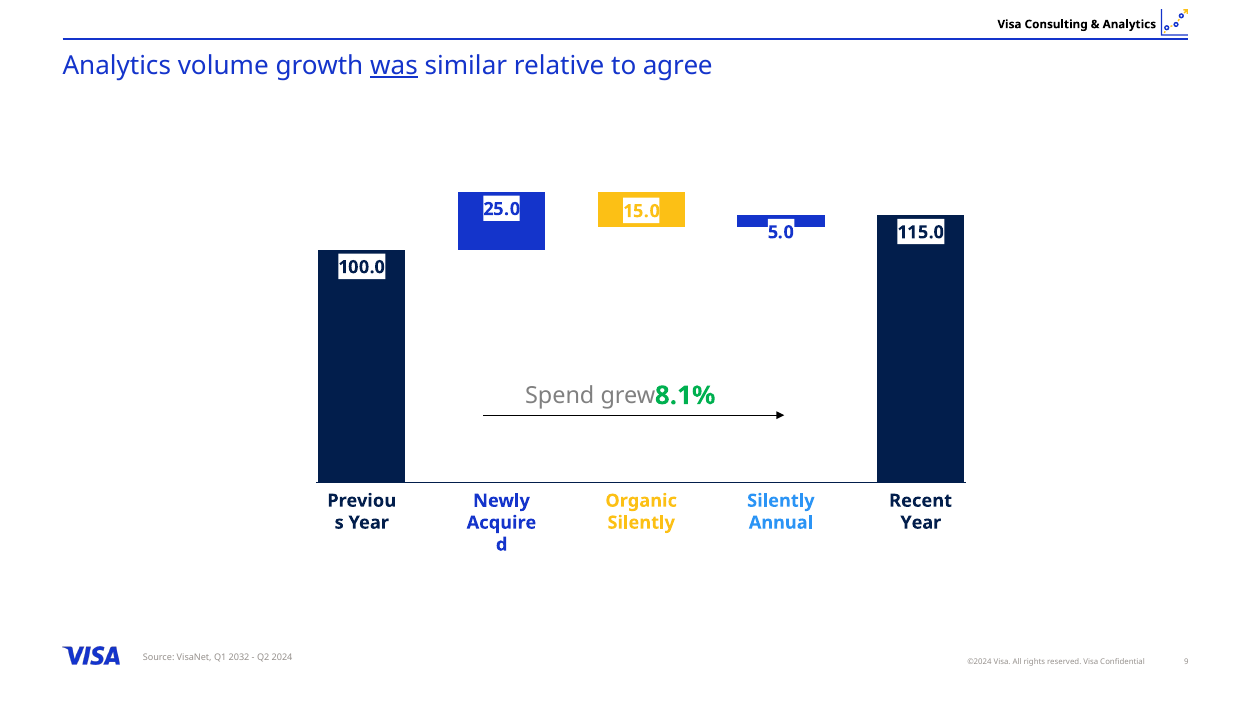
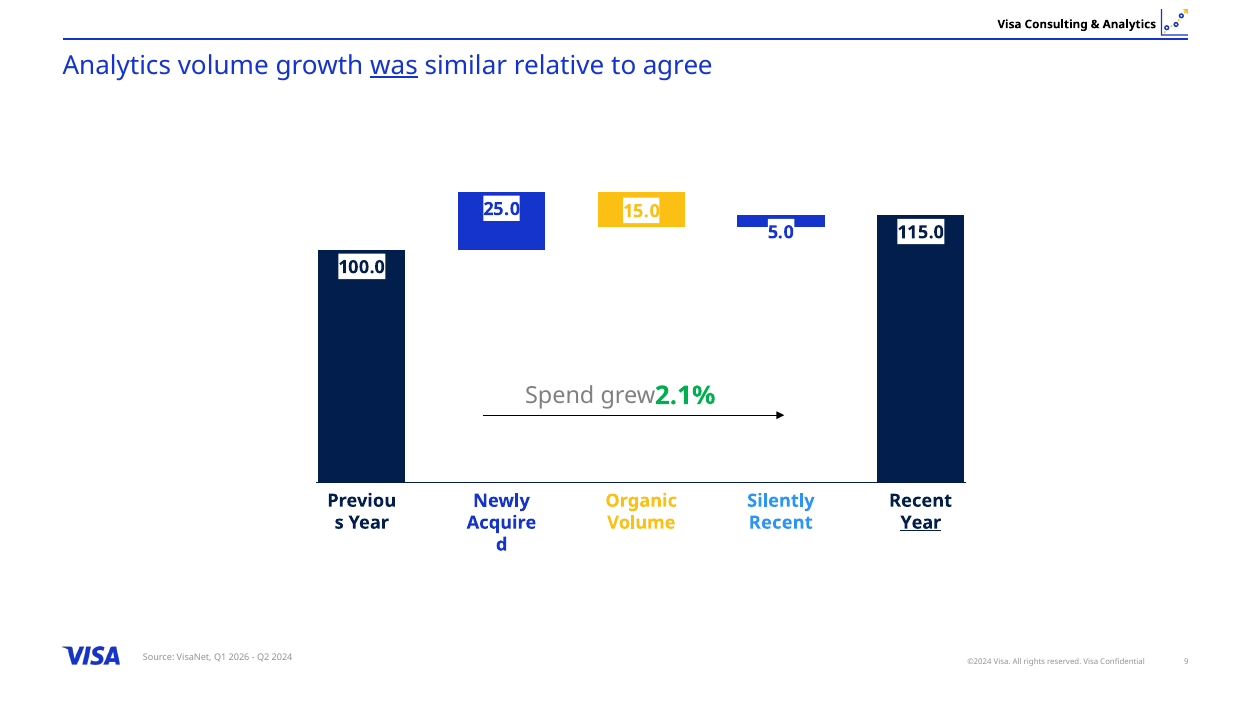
8.1%: 8.1% -> 2.1% (685, 395)
Silently: Silently -> Volume (641, 522)
Annual: Annual -> Recent (781, 522)
Year underline: none -> present (921, 522)
2032: 2032 -> 2026 (239, 657)
